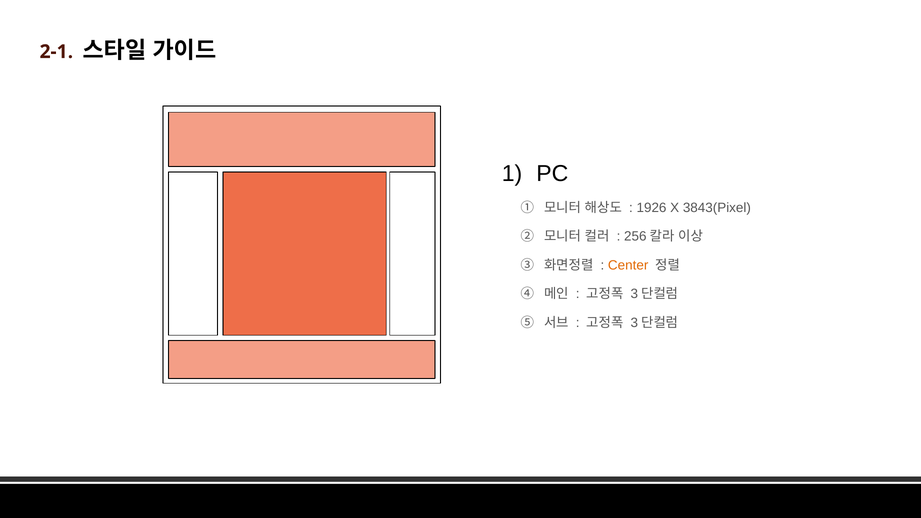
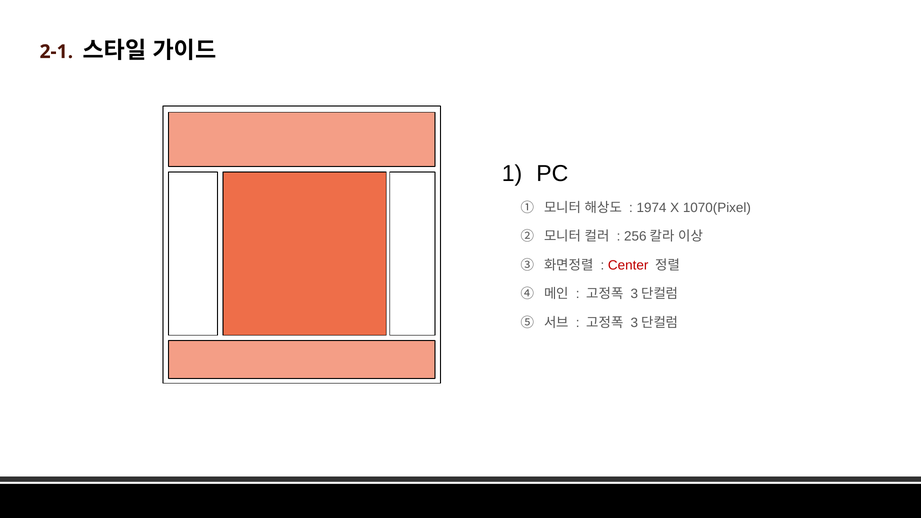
1926: 1926 -> 1974 (652, 208)
3843(Pixel: 3843(Pixel -> 1070(Pixel (717, 208)
Center colour: orange -> red (628, 265)
